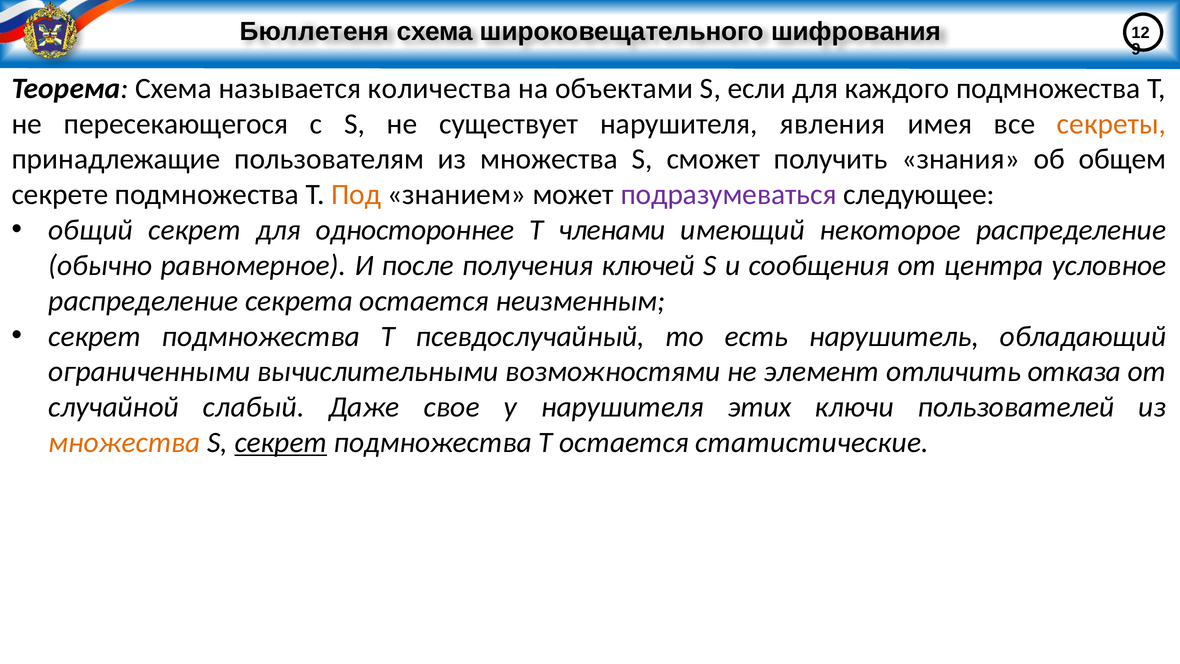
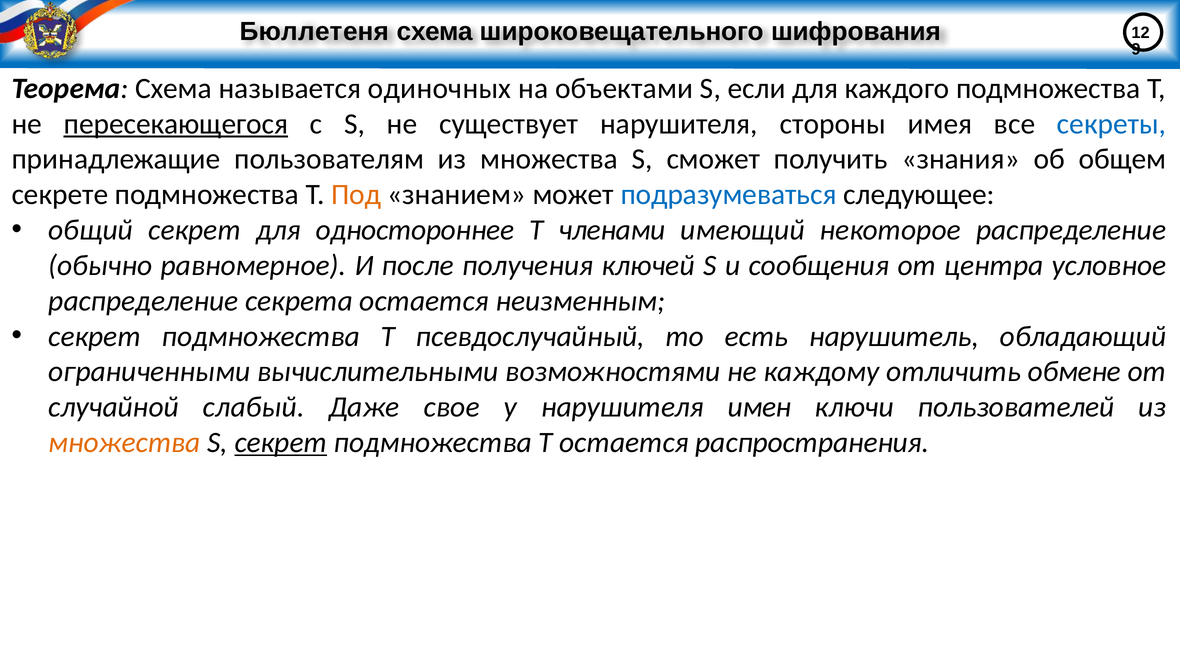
количества: количества -> одиночных (440, 88)
пересекающегося underline: none -> present (176, 124)
явления: явления -> стороны (833, 124)
секреты colour: orange -> blue (1112, 124)
подразумеваться colour: purple -> blue (729, 195)
элемент: элемент -> каждому (822, 372)
отказа: отказа -> обмене (1074, 372)
этих: этих -> имен (760, 407)
статистические: статистические -> распространения (812, 442)
